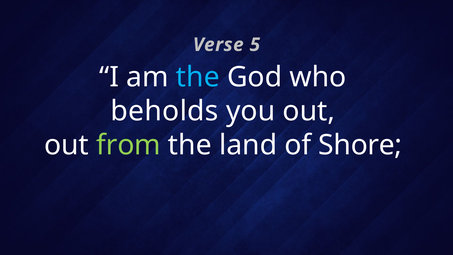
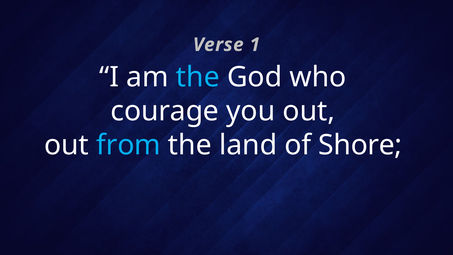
5: 5 -> 1 (255, 45)
beholds: beholds -> courage (165, 111)
from colour: light green -> light blue (129, 145)
